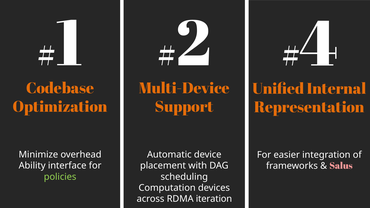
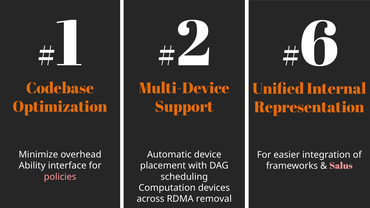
4: 4 -> 6 (319, 45)
policies colour: light green -> pink (60, 177)
iteration: iteration -> removal (214, 199)
